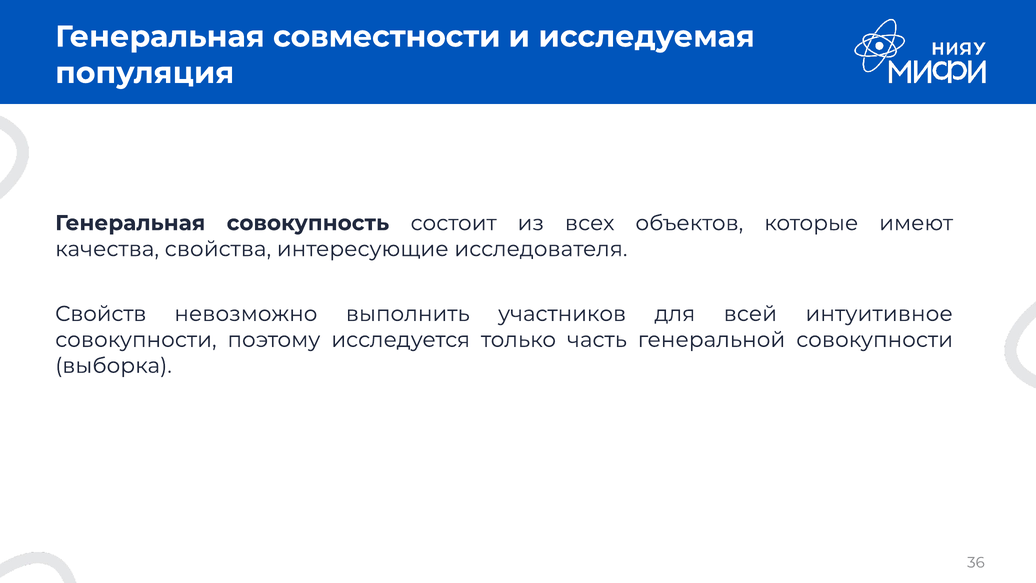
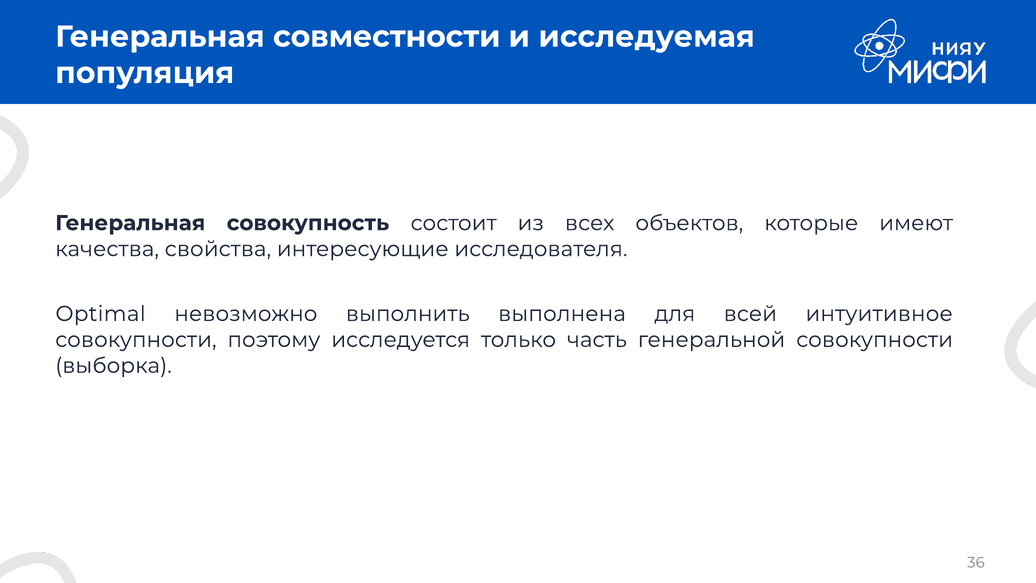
Свойств: Свойств -> Optimal (101, 314)
участников: участников -> выполнена (562, 314)
